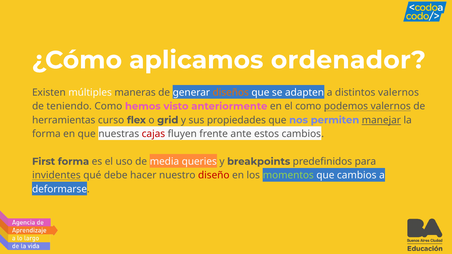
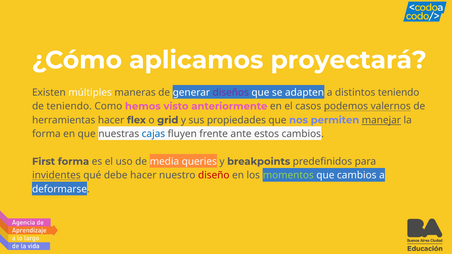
ordenador: ordenador -> proyectará (349, 60)
diseños colour: orange -> purple (231, 92)
distintos valernos: valernos -> teniendo (399, 92)
el como: como -> casos (308, 106)
herramientas curso: curso -> hacer (111, 120)
cajas colour: red -> blue (153, 134)
